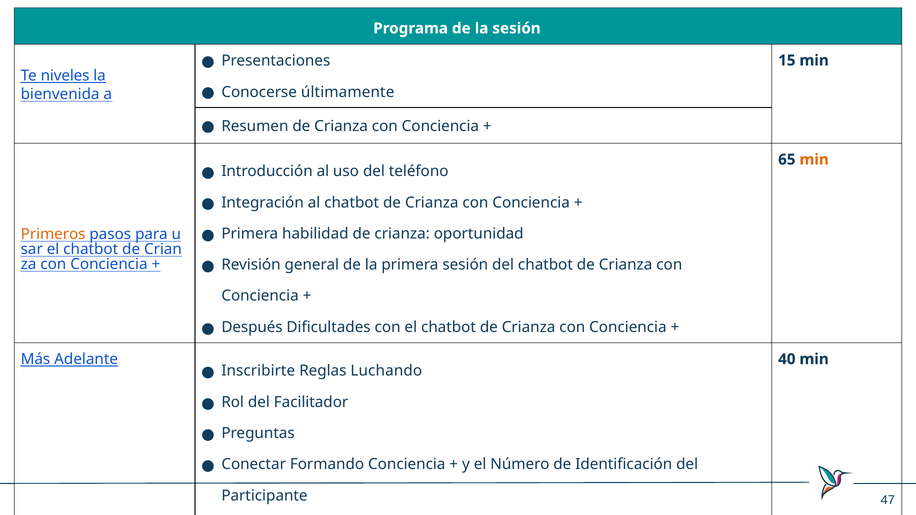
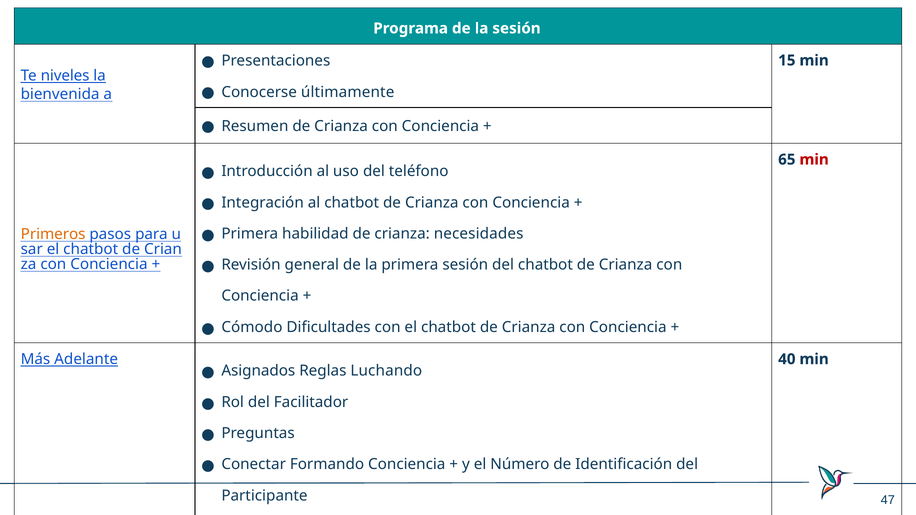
min colour: orange -> red (814, 160)
oportunidad: oportunidad -> necesidades (479, 234)
Después: Después -> Cómodo (252, 327)
Inscribirte: Inscribirte -> Asignados (258, 371)
